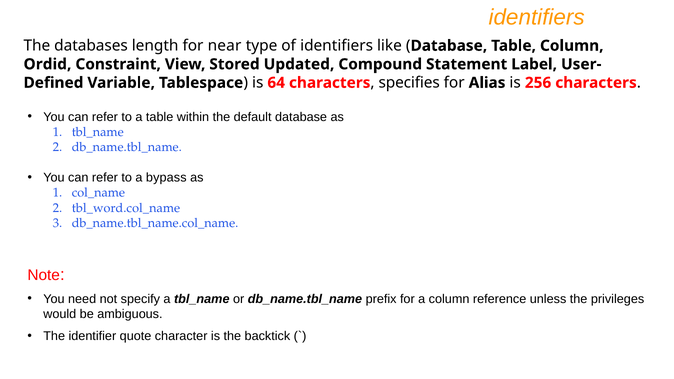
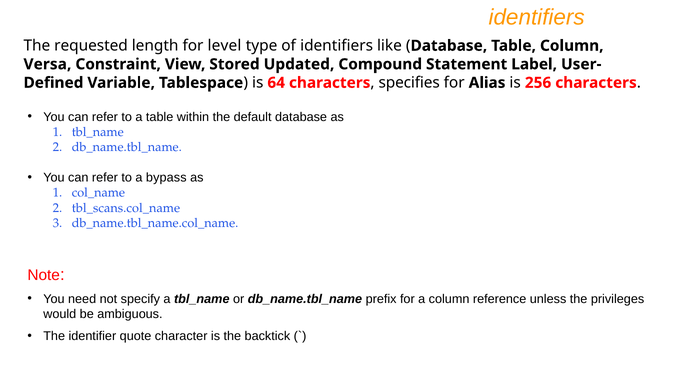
databases: databases -> requested (91, 46)
near: near -> level (225, 46)
Ordid: Ordid -> Versa (47, 64)
tbl_word.col_name: tbl_word.col_name -> tbl_scans.col_name (126, 208)
